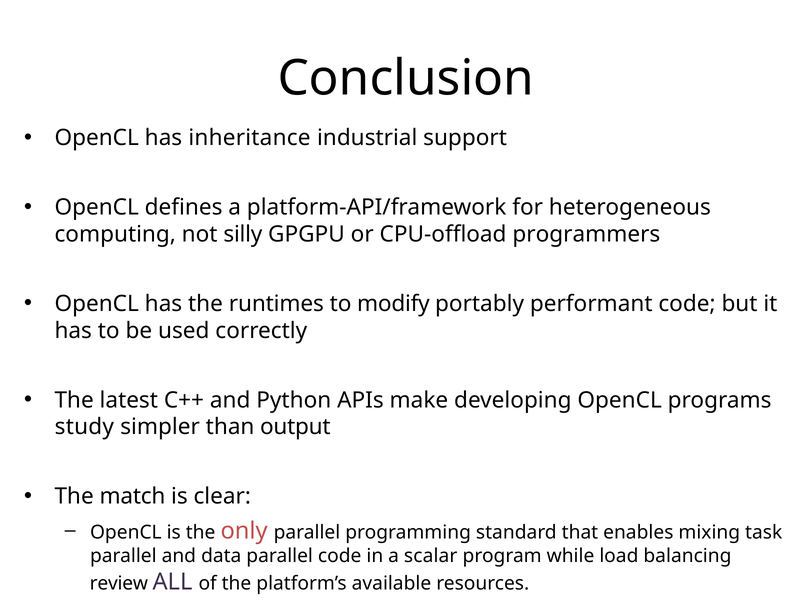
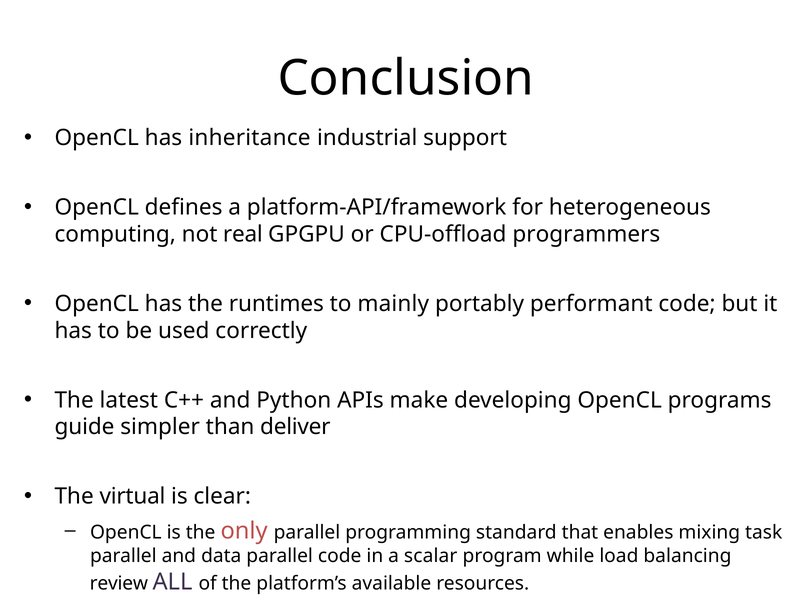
silly: silly -> real (243, 234)
modify: modify -> mainly (393, 304)
study: study -> guide (84, 427)
output: output -> deliver (295, 427)
match: match -> virtual (132, 496)
